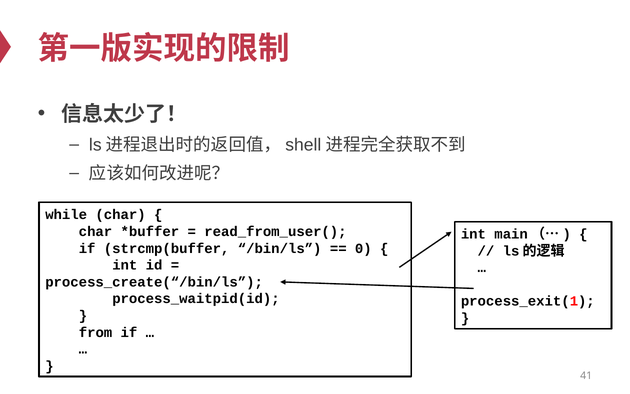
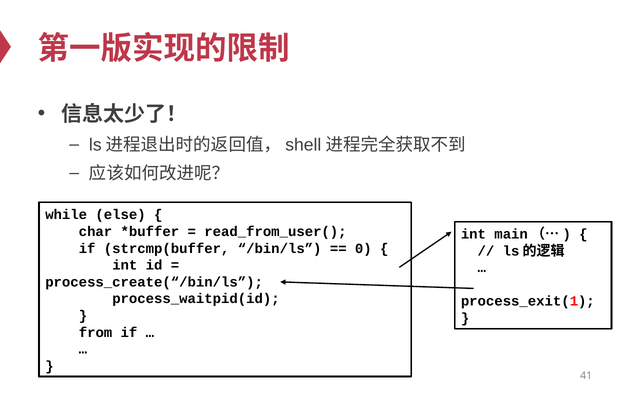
while char: char -> else (121, 215)
